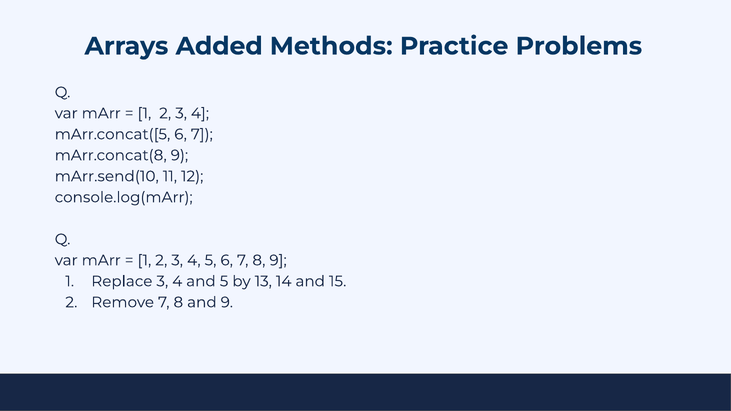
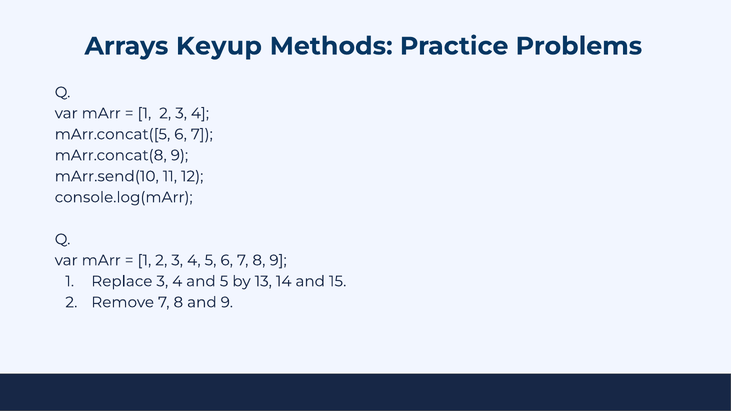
Added: Added -> Keyup (219, 46)
